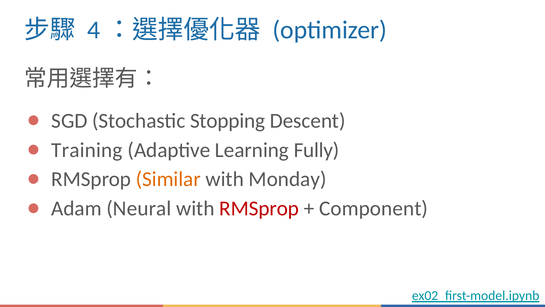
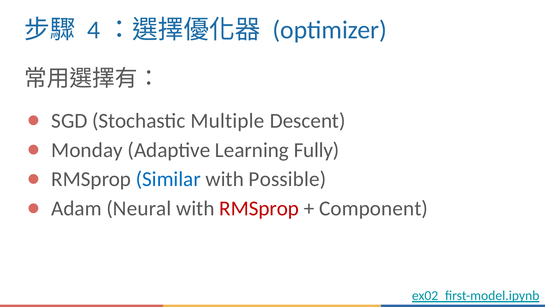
Stopping: Stopping -> Multiple (227, 121)
Training: Training -> Monday (87, 150)
Similar colour: orange -> blue (168, 179)
Monday: Monday -> Possible (287, 179)
